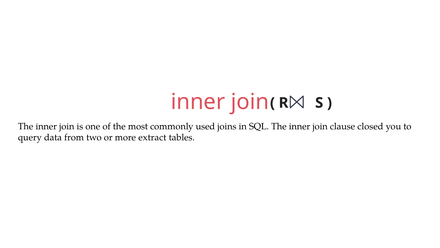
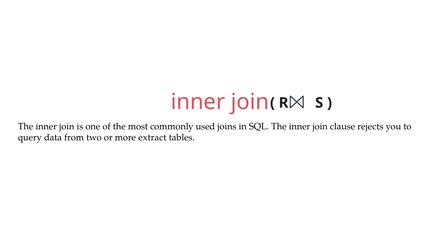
closed: closed -> rejects (370, 126)
